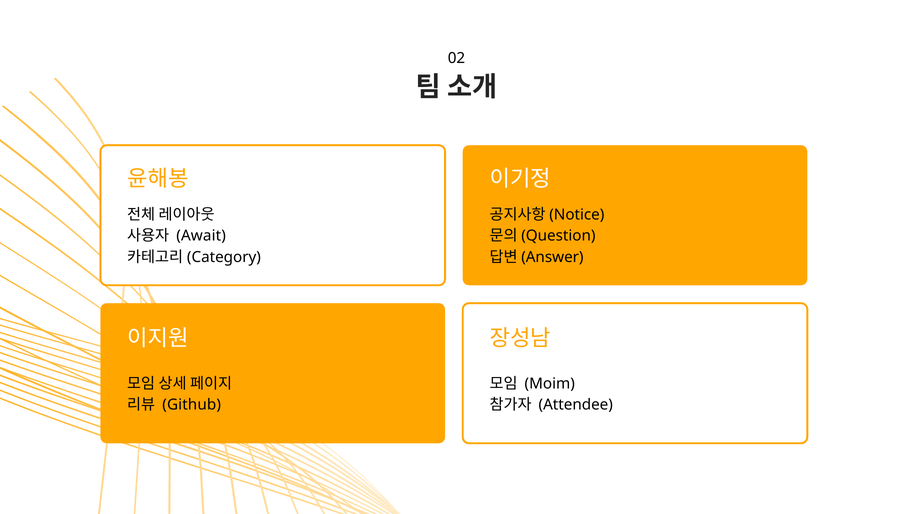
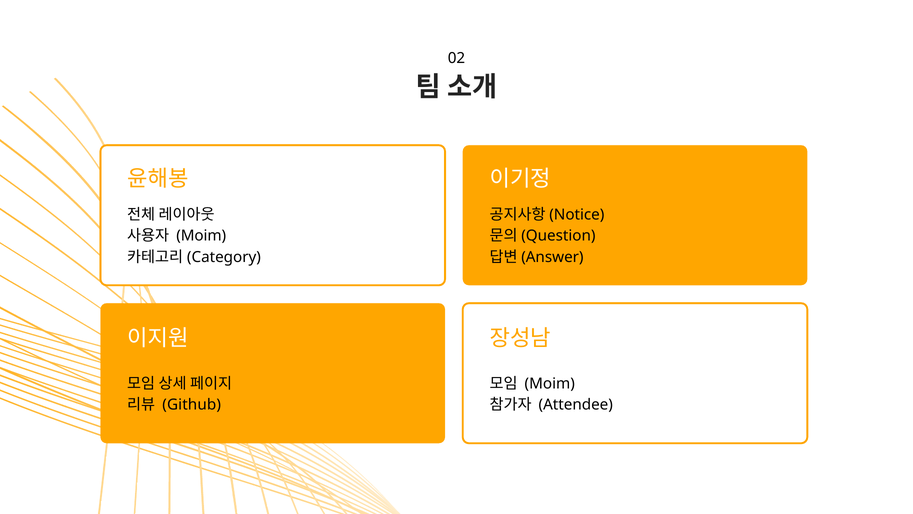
Await: Await -> Moim (201, 236)
